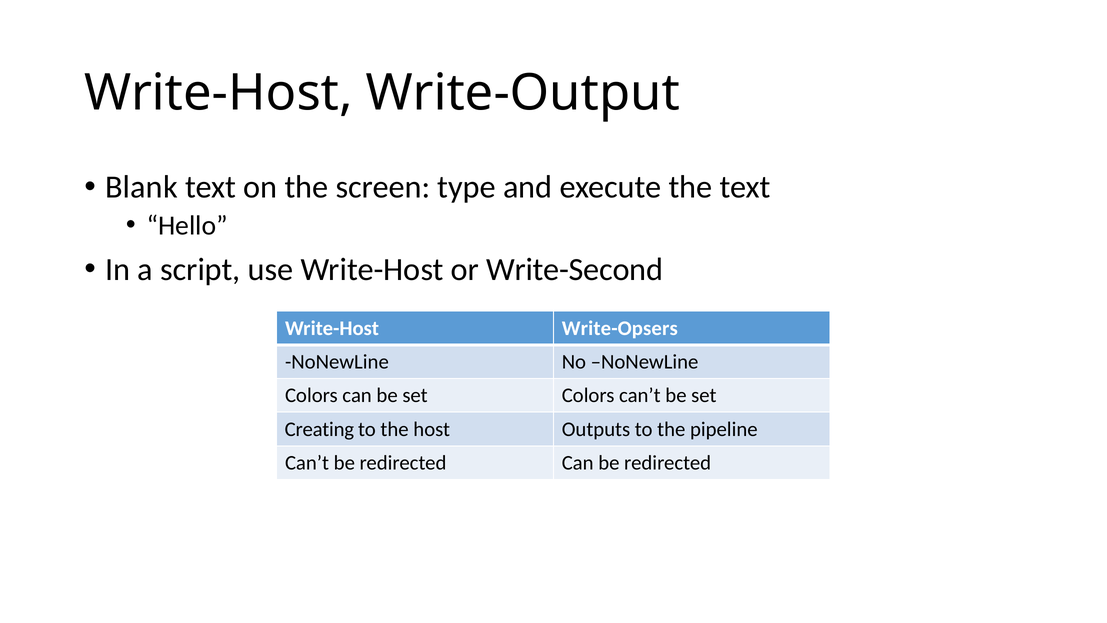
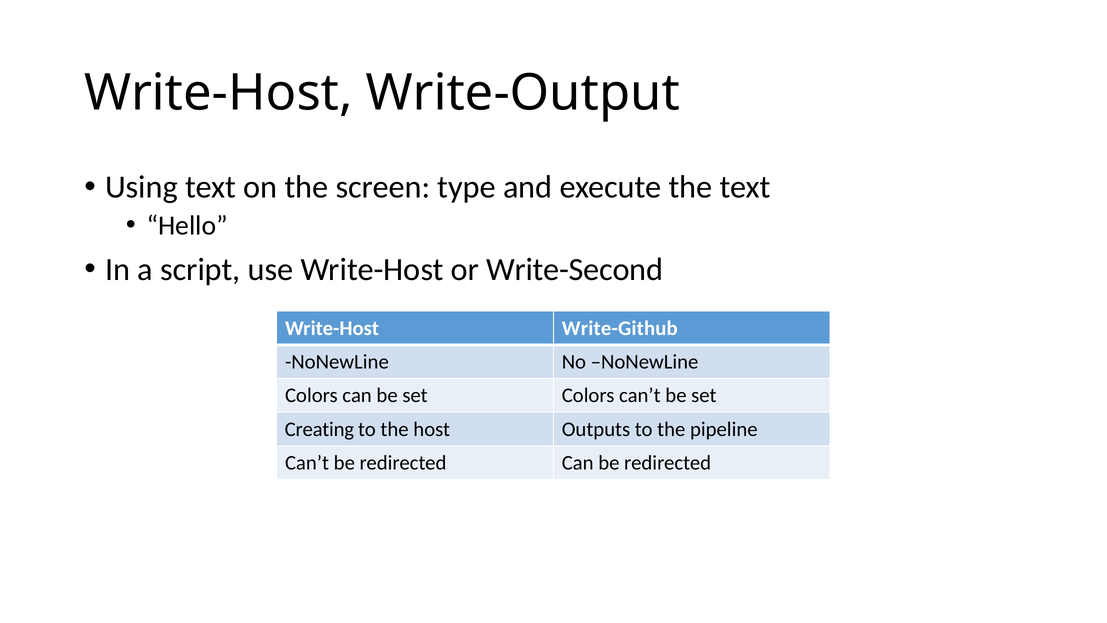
Blank: Blank -> Using (142, 187)
Write-Opsers: Write-Opsers -> Write-Github (620, 328)
